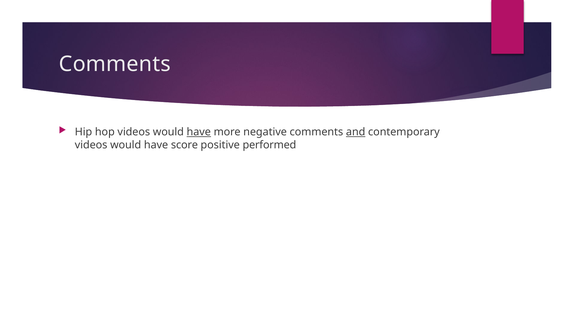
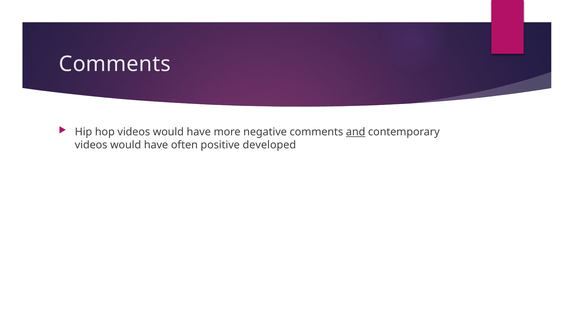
have underline: present -> none (199, 132)
score: score -> often (184, 145)
performed: performed -> developed (269, 145)
